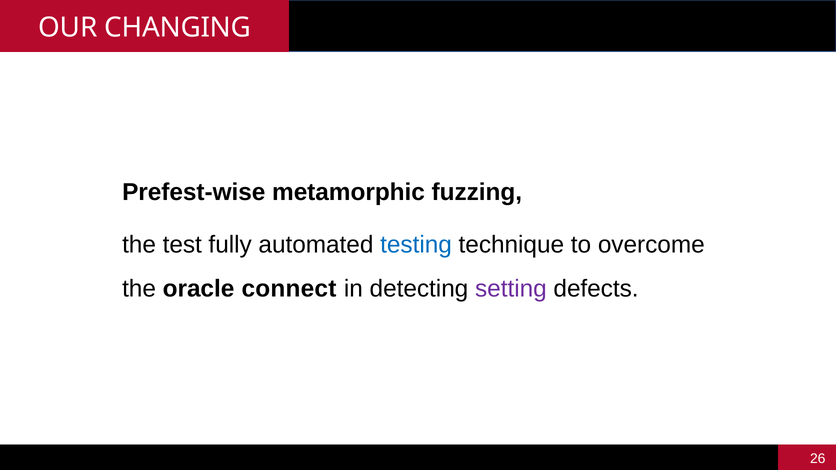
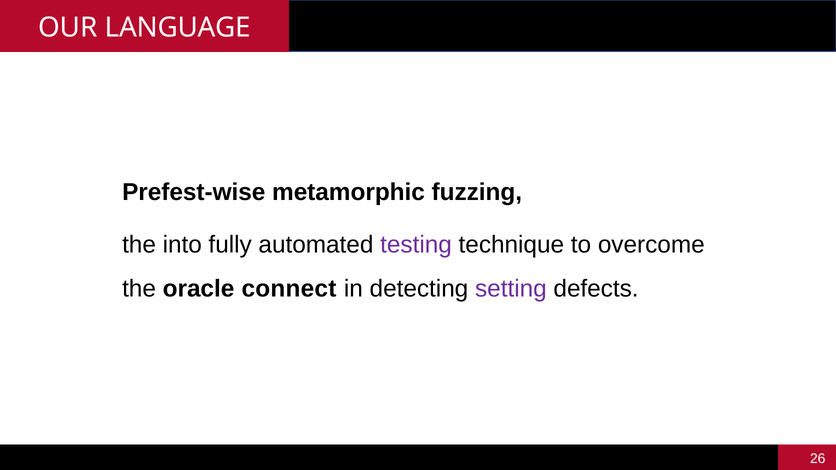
CHANGING: CHANGING -> LANGUAGE (178, 28)
test: test -> into (182, 245)
testing colour: blue -> purple (416, 245)
